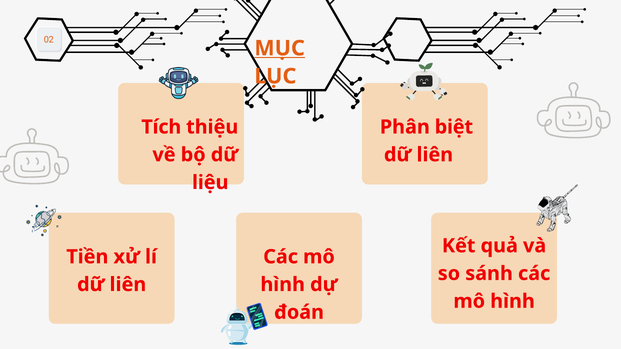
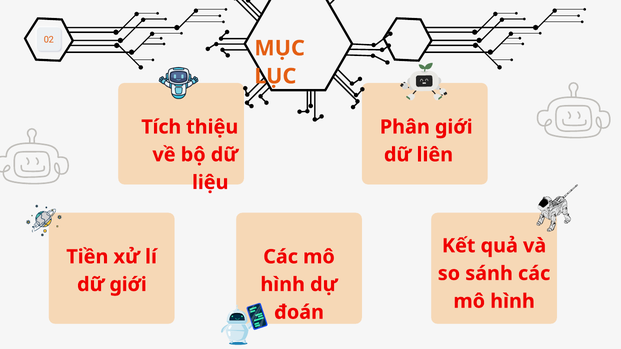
MỤC underline: present -> none (280, 48)
Phân biệt: biệt -> giới (454, 127)
liên: liên -> giới (128, 285)
